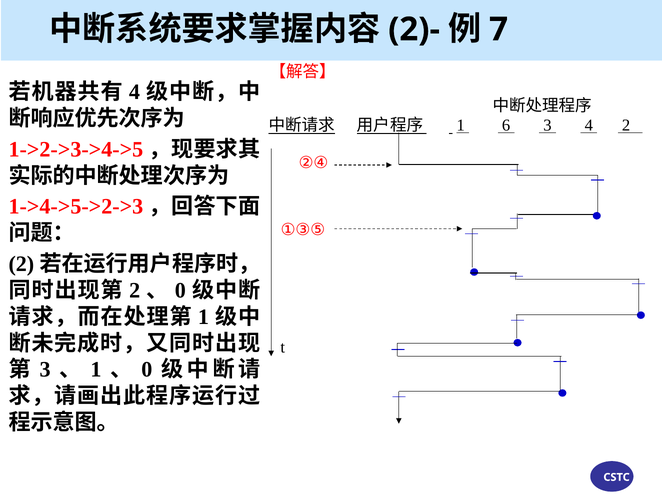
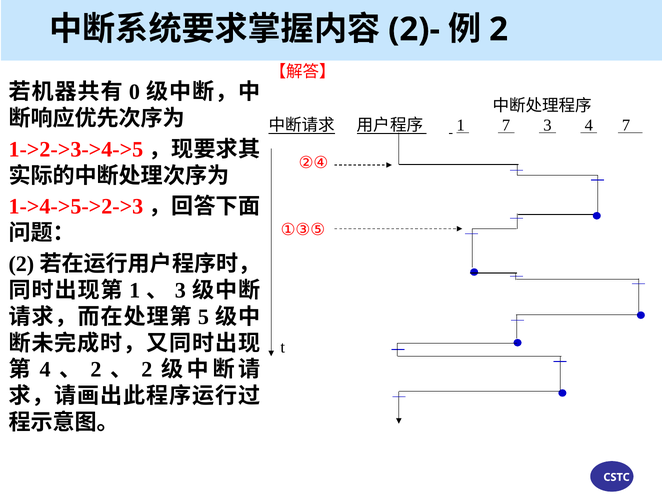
7: 7 -> 2 (499, 29)
4: 4 -> 0 (134, 92)
1 6: 6 -> 7 (506, 126)
4 2: 2 -> 7 (626, 126)
2: 2 -> 1 (135, 291)
0: 0 -> 3 (180, 291)
1: 1 -> 5 (203, 317)
3: 3 -> 4 (45, 370)
1: 1 -> 2 (96, 370)
0: 0 -> 2 (147, 370)
